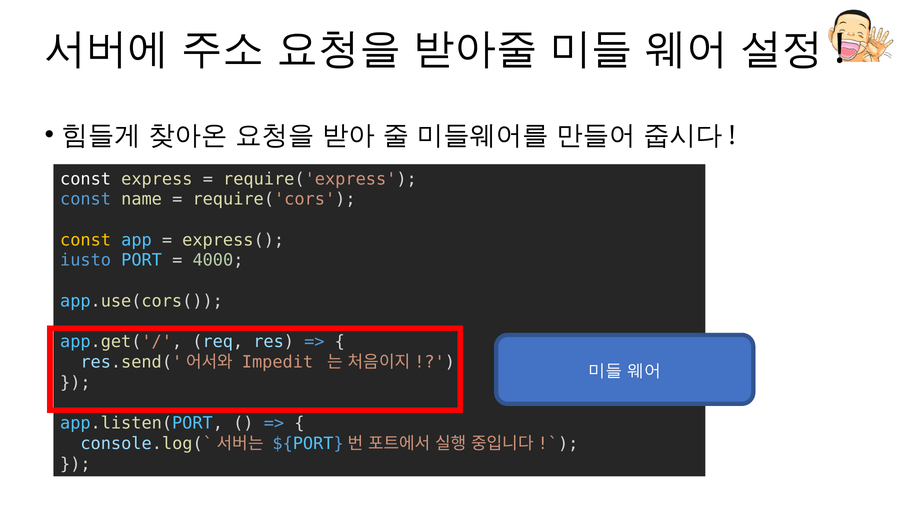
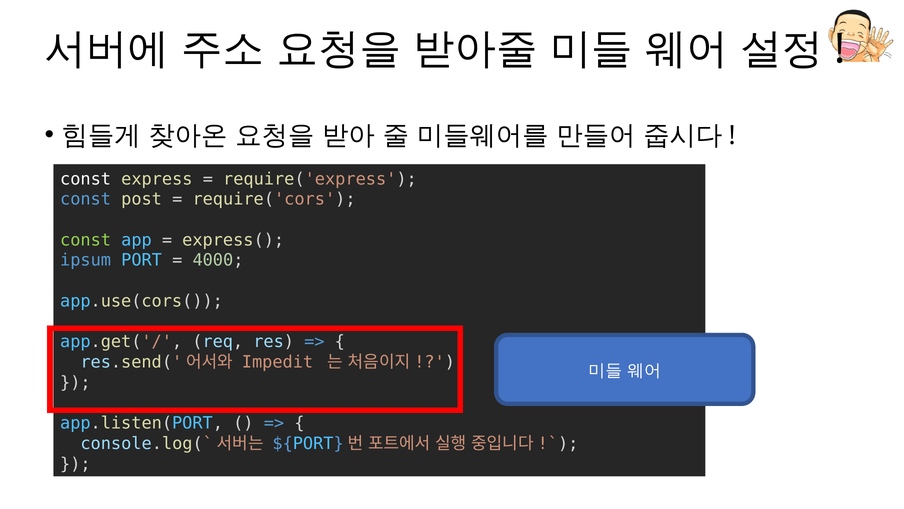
name: name -> post (142, 199)
const colour: yellow -> light green (86, 240)
iusto: iusto -> ipsum (86, 260)
